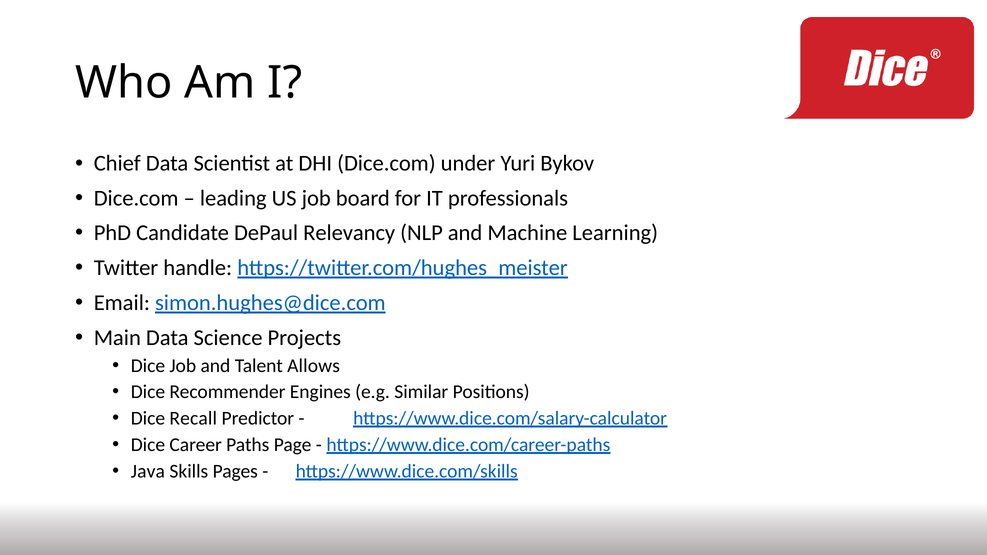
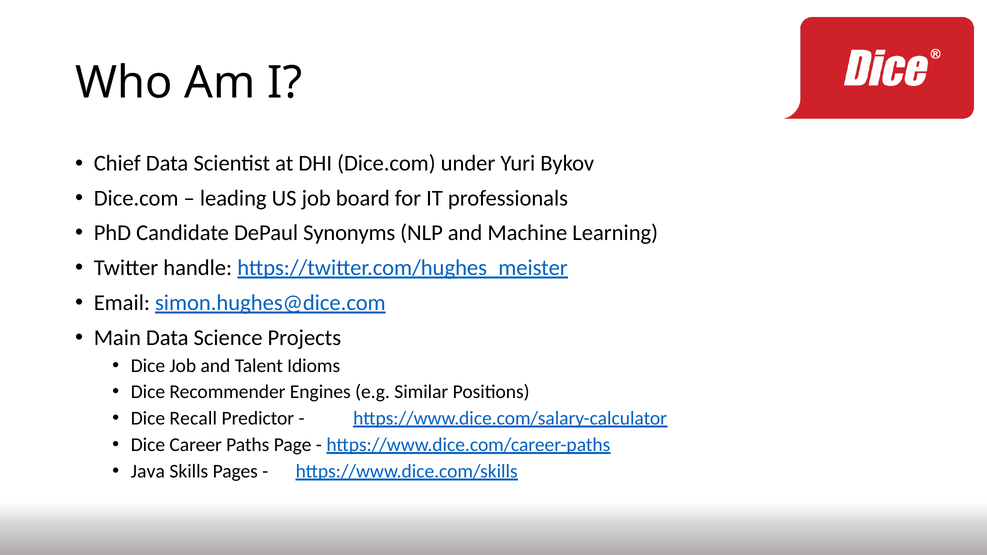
Relevancy: Relevancy -> Synonyms (349, 233)
Allows: Allows -> Idioms (314, 366)
